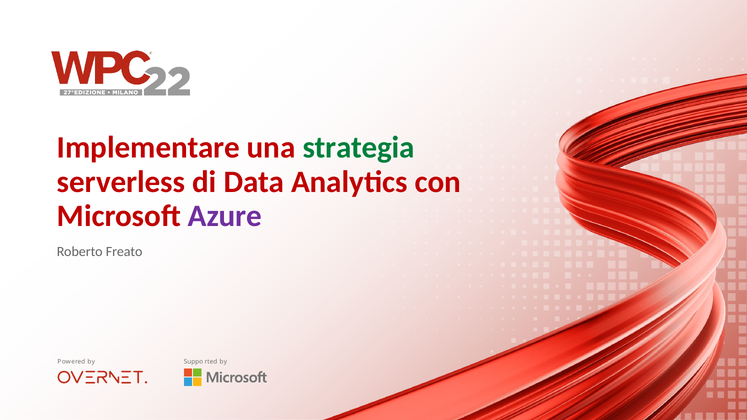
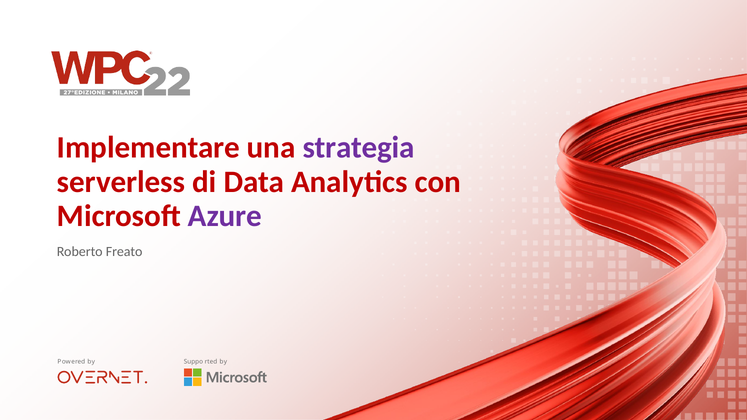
strategia colour: green -> purple (359, 148)
